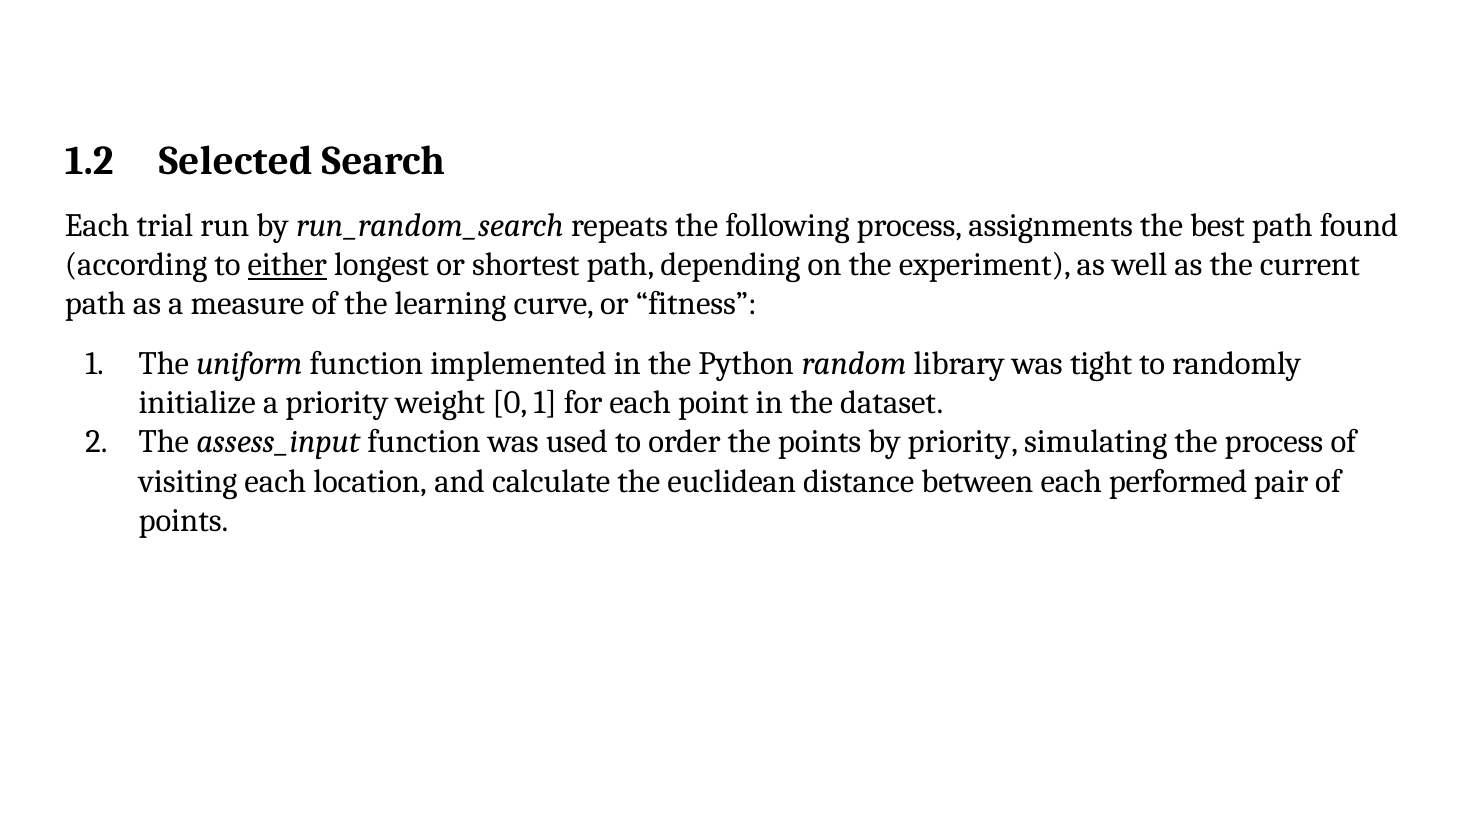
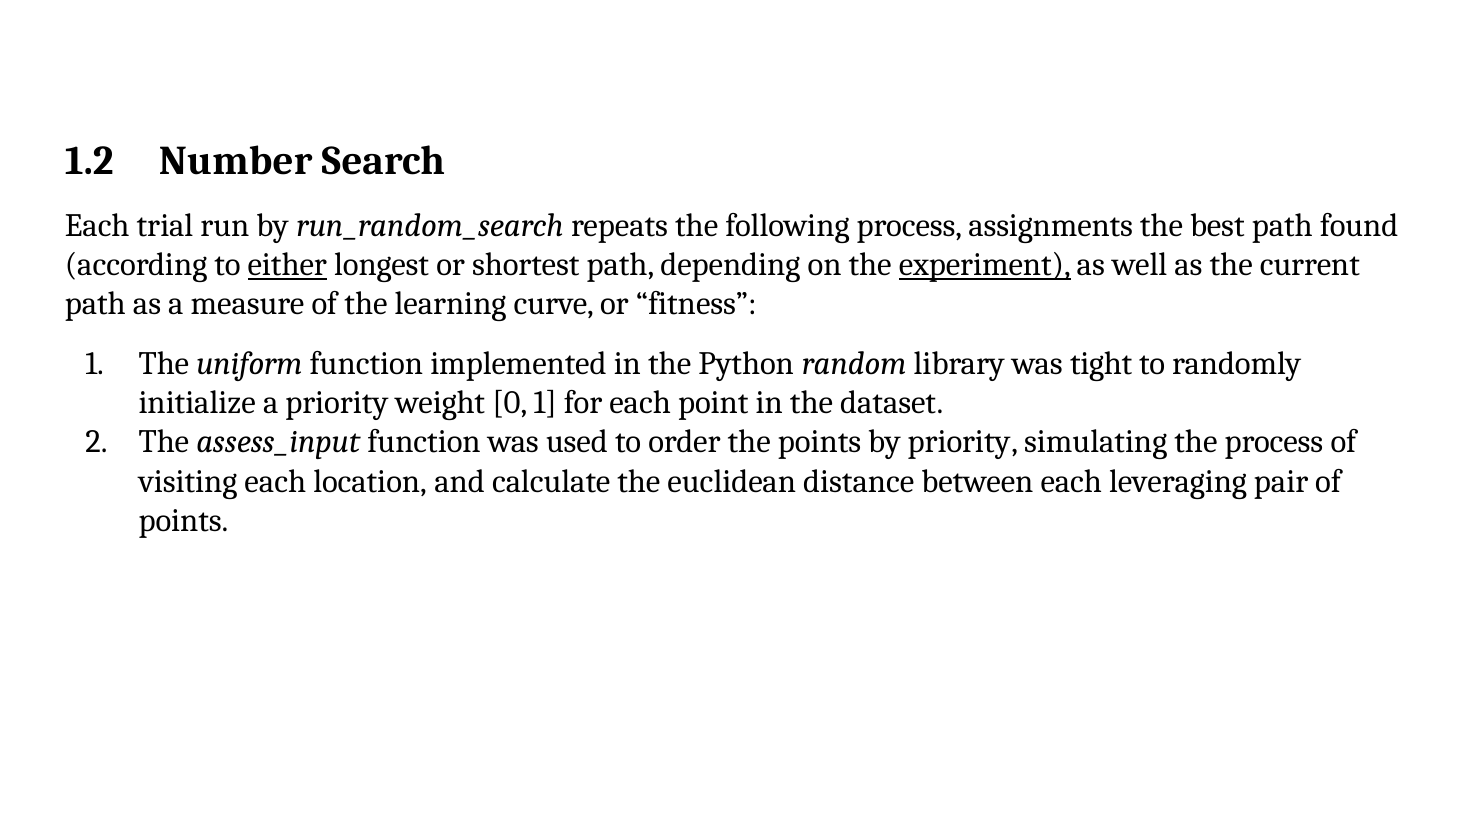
Selected: Selected -> Number (236, 161)
experiment underline: none -> present (985, 264)
performed: performed -> leveraging (1178, 481)
